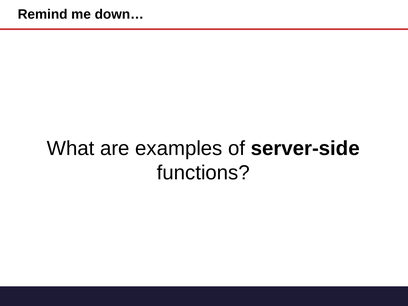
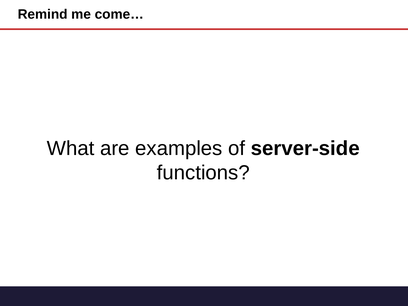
down…: down… -> come… (119, 14)
